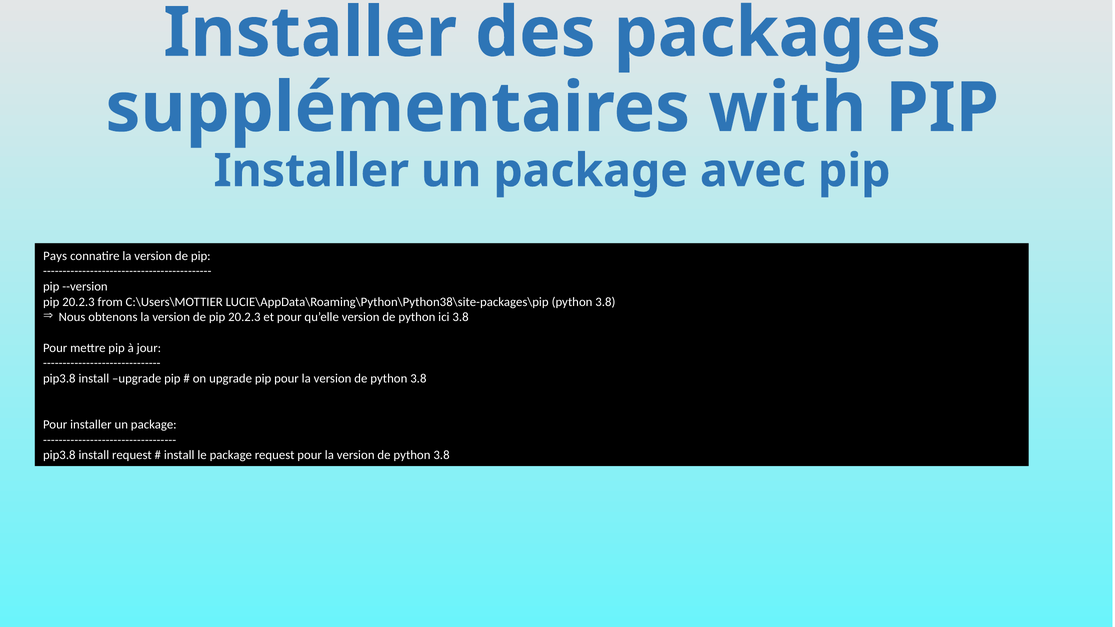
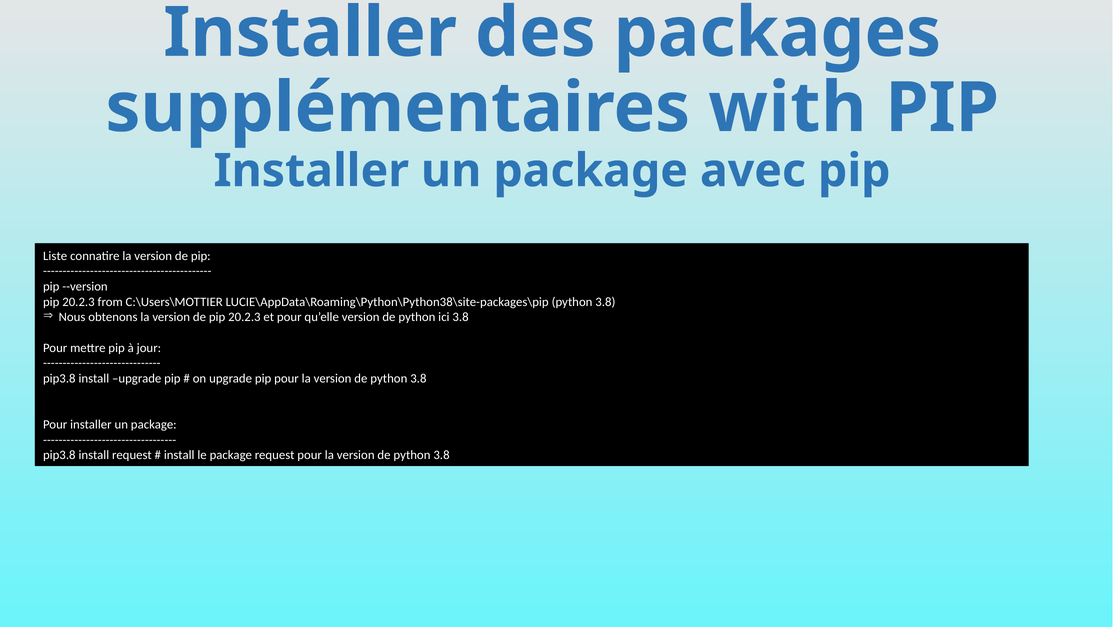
Pays: Pays -> Liste (55, 256)
